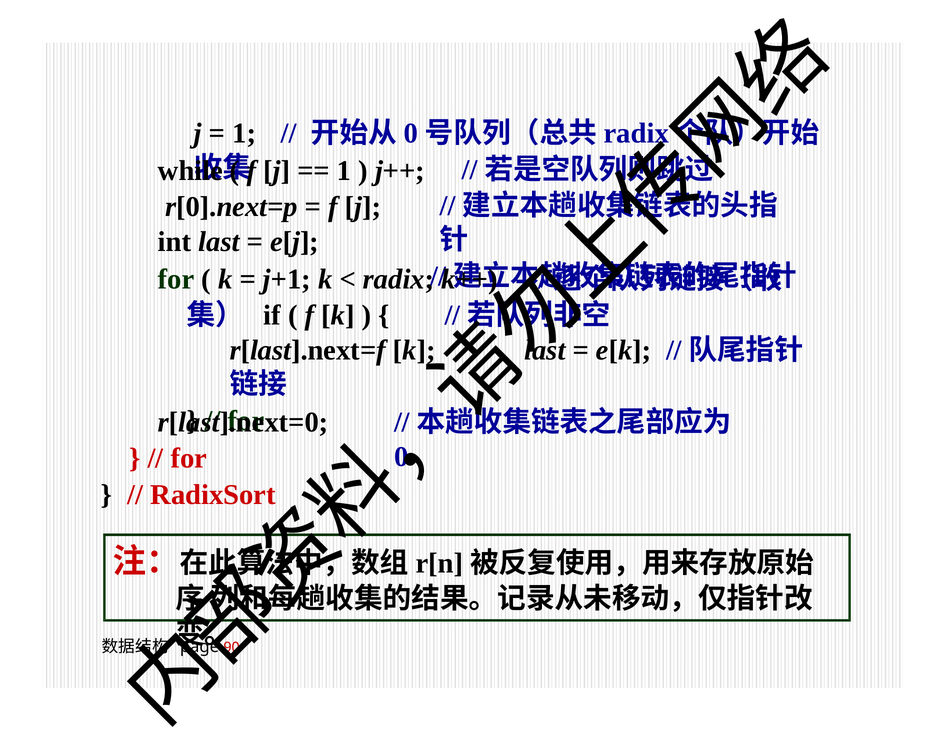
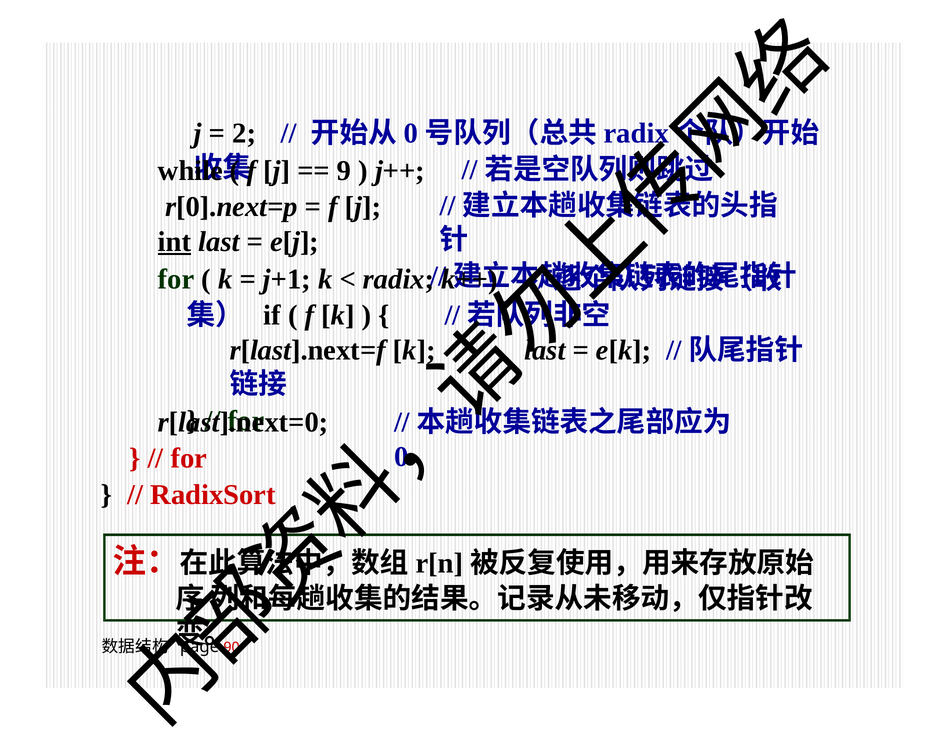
1: 1 -> 2 (244, 133)
1: 1 -> 9 (344, 171)
int underline: none -> present (175, 242)
